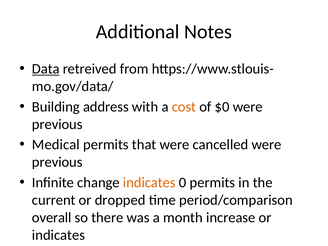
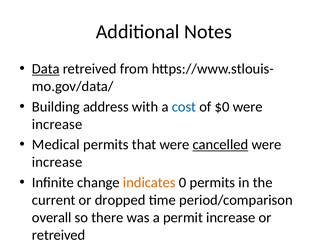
cost colour: orange -> blue (184, 107)
previous: previous -> increase (57, 124)
cancelled underline: none -> present (220, 145)
previous: previous -> increase (57, 162)
month: month -> permit (183, 218)
indicates: indicates -> retreived (59, 235)
